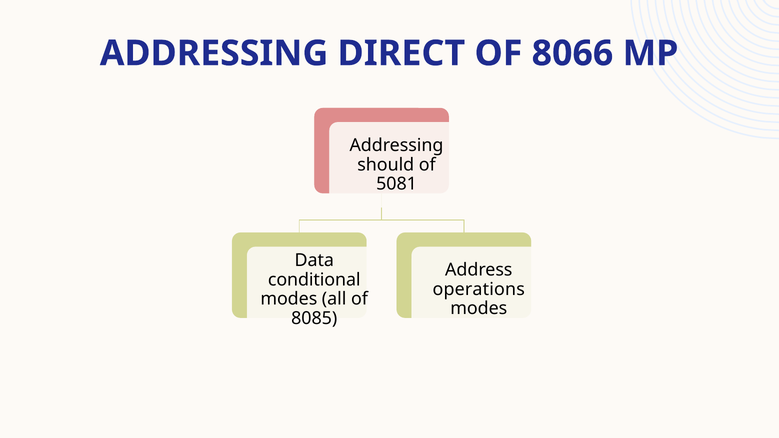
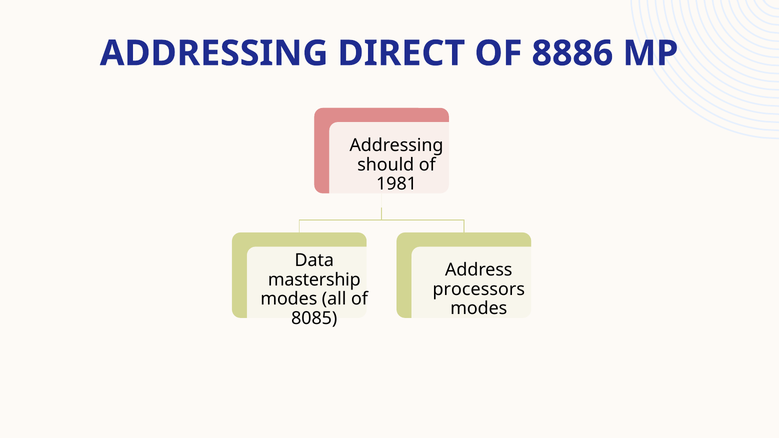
8066: 8066 -> 8886 (572, 53)
5081: 5081 -> 1981 (397, 184)
conditional: conditional -> mastership (314, 280)
operations: operations -> processors (479, 289)
